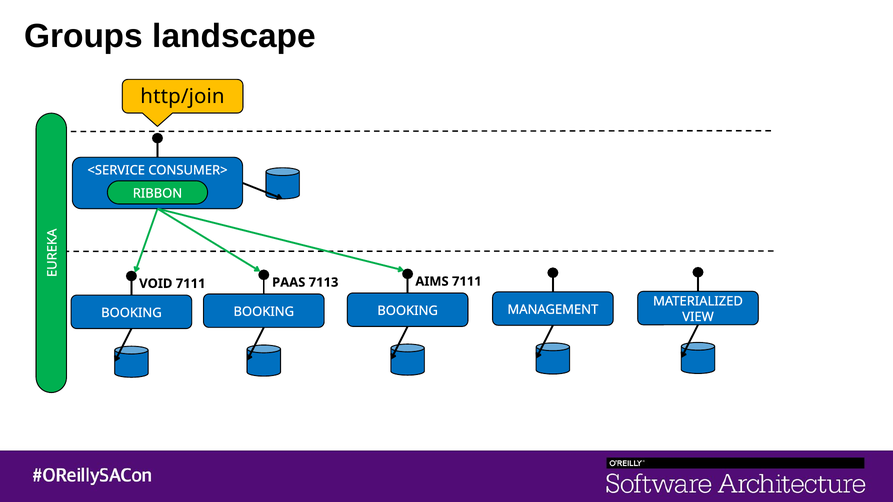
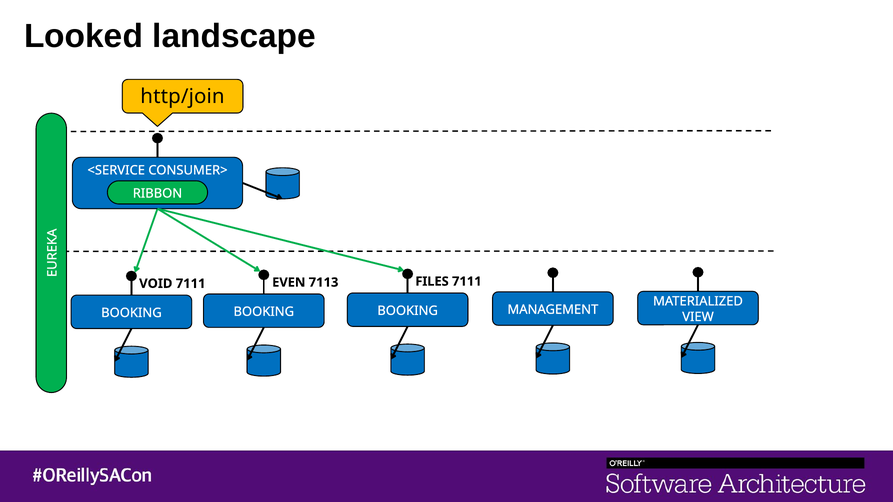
Groups: Groups -> Looked (84, 36)
AIMS: AIMS -> FILES (432, 282)
PAAS: PAAS -> EVEN (289, 283)
